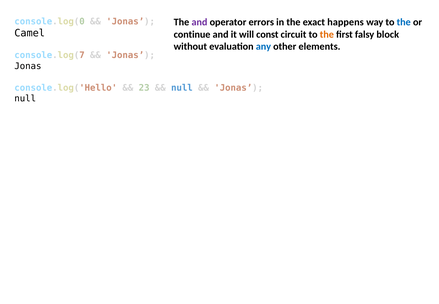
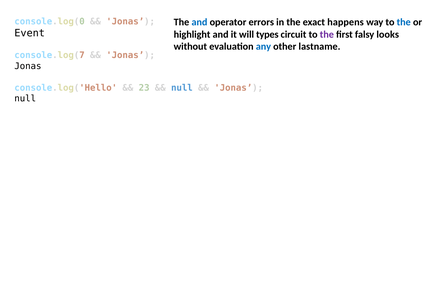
and colour: purple -> blue (199, 22)
Camel: Camel -> Event (30, 33)
continue: continue -> highlight (192, 34)
const: const -> types (267, 34)
the colour: orange -> purple (327, 34)
block: block -> looks (388, 34)
elements: elements -> lastname (319, 47)
